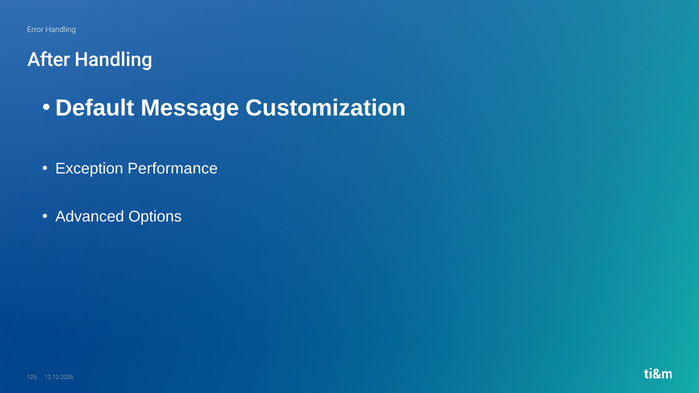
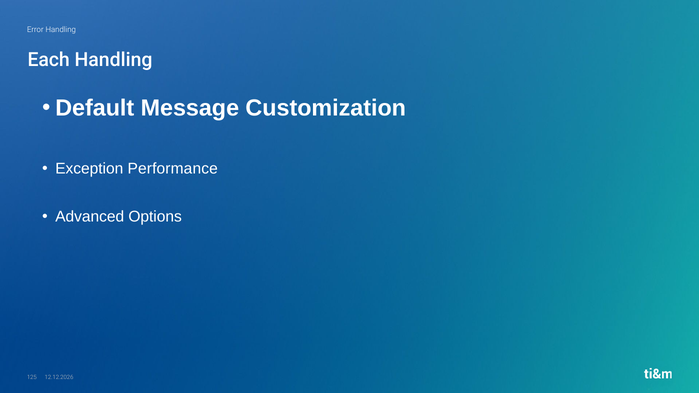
After: After -> Each (49, 60)
